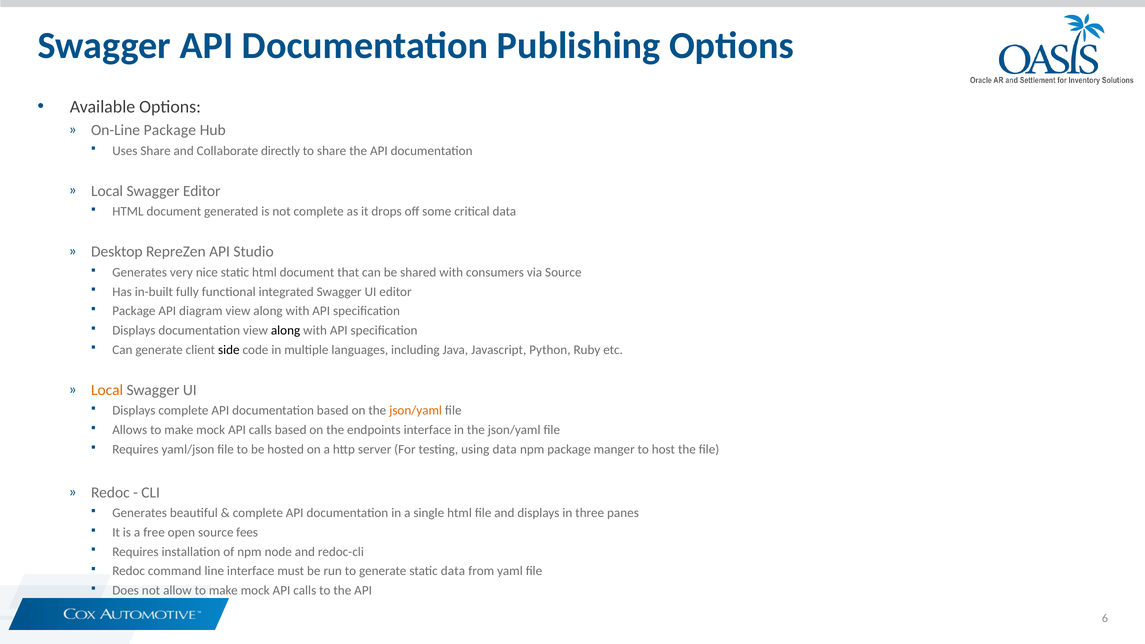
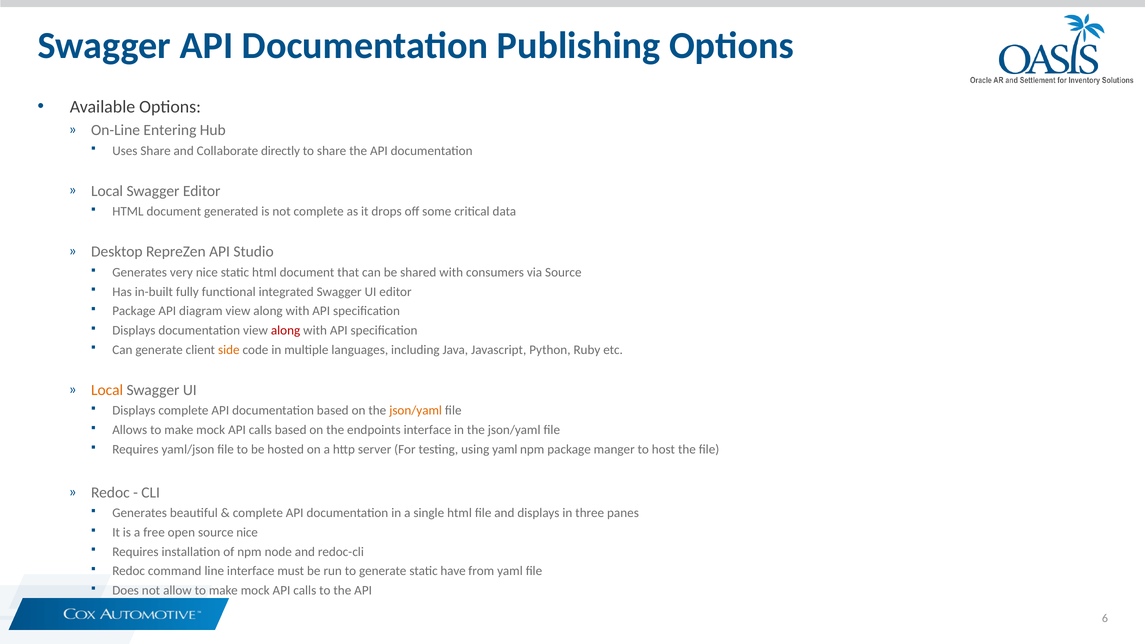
On-Line Package: Package -> Entering (170, 130)
along colour: black -> red (286, 330)
side colour: black -> orange (229, 350)
using data: data -> yaml (505, 449)
source fees: fees -> nice (247, 532)
static data: data -> have (453, 571)
